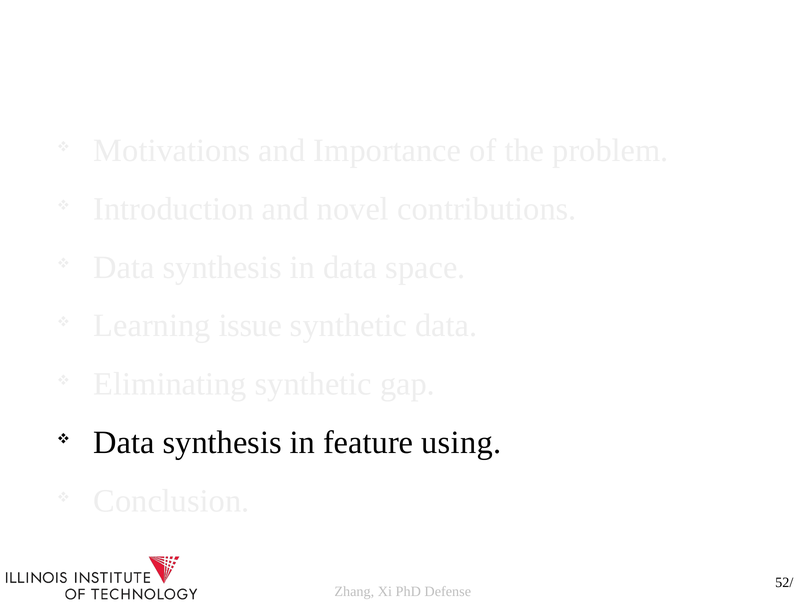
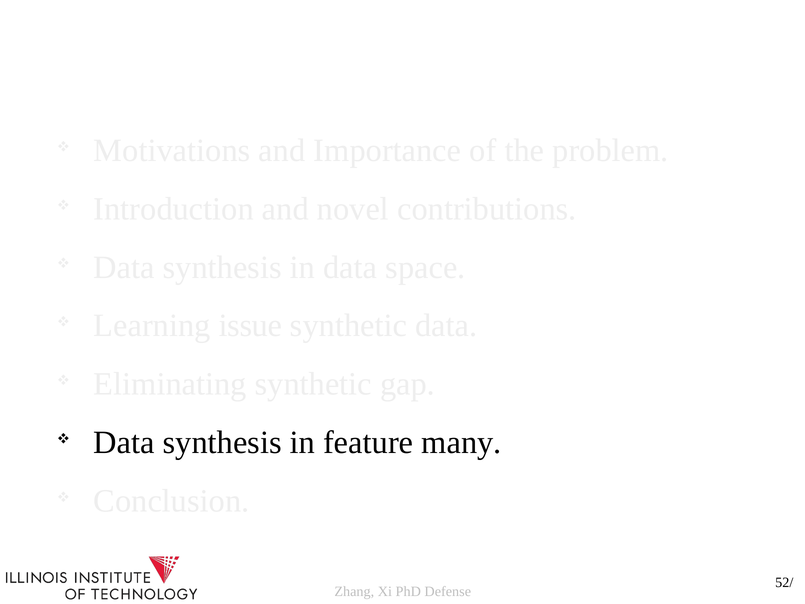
using: using -> many (461, 442)
